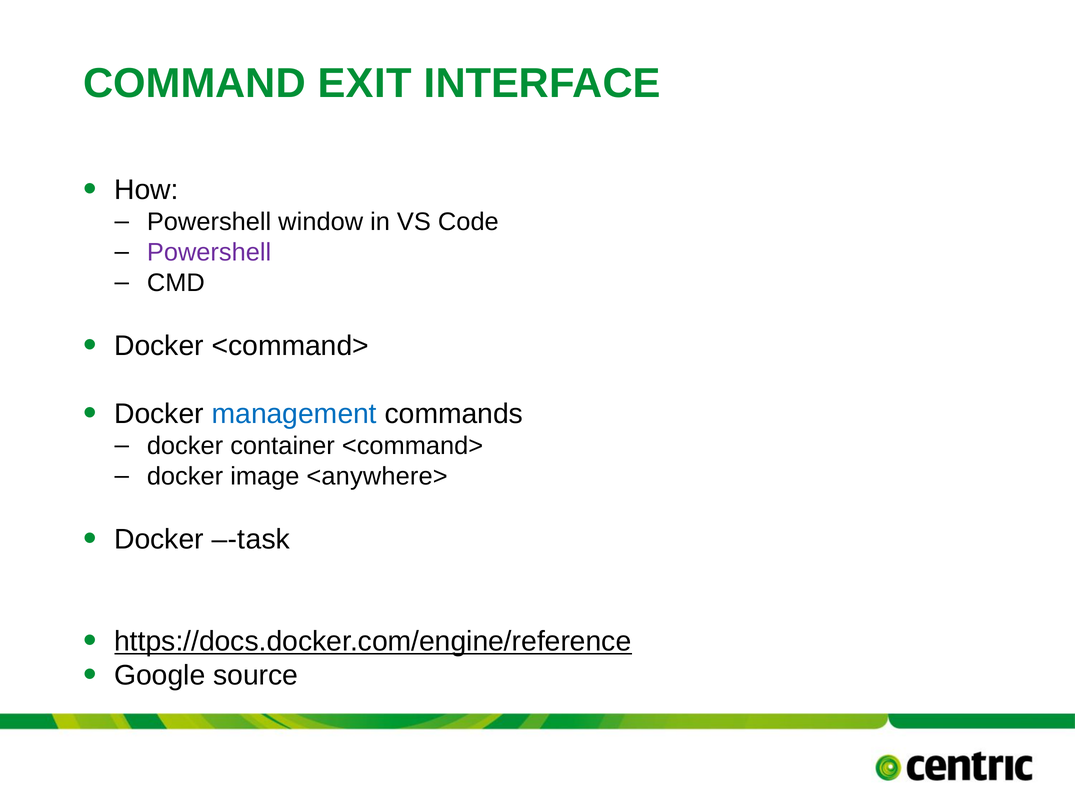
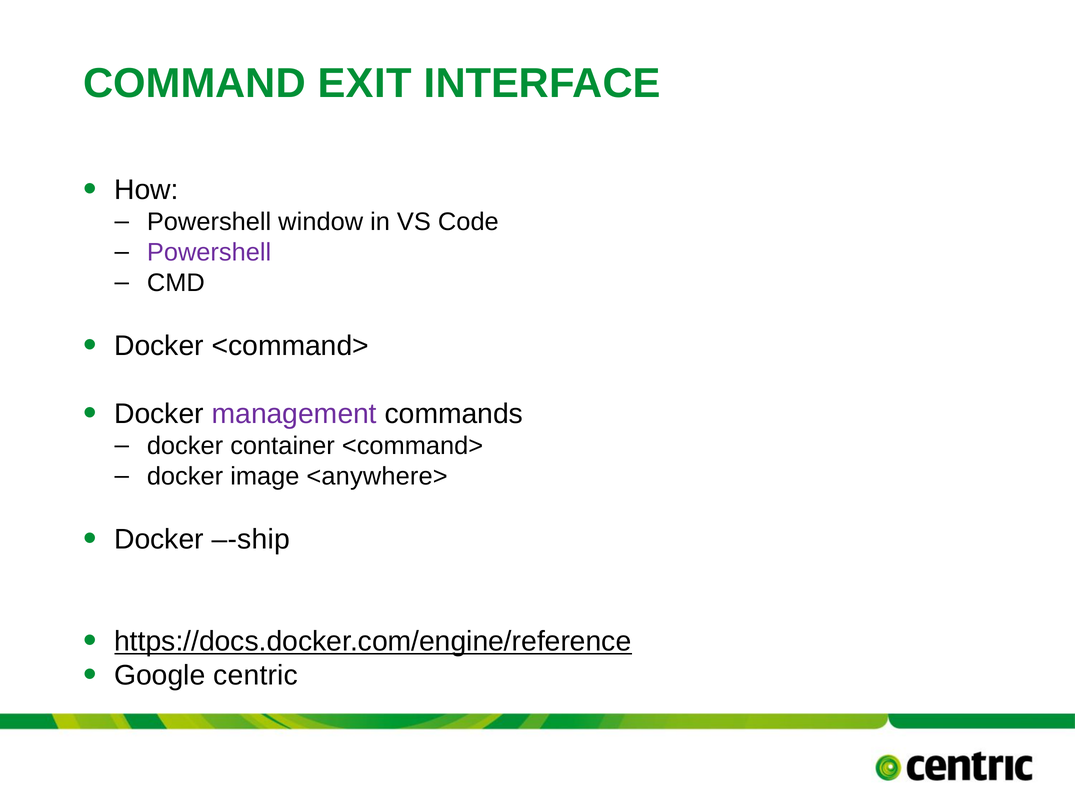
management colour: blue -> purple (294, 414)
–-task: –-task -> –-ship (251, 539)
source: source -> centric (256, 676)
